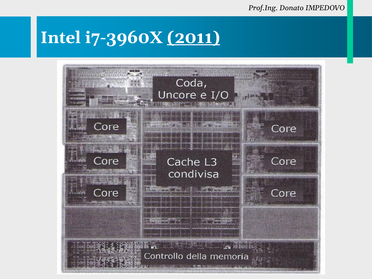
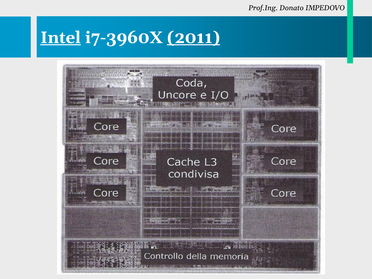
Intel underline: none -> present (61, 38)
